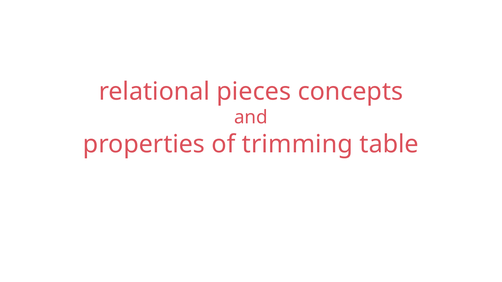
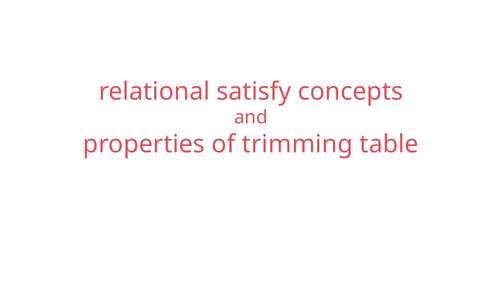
pieces: pieces -> satisfy (254, 92)
